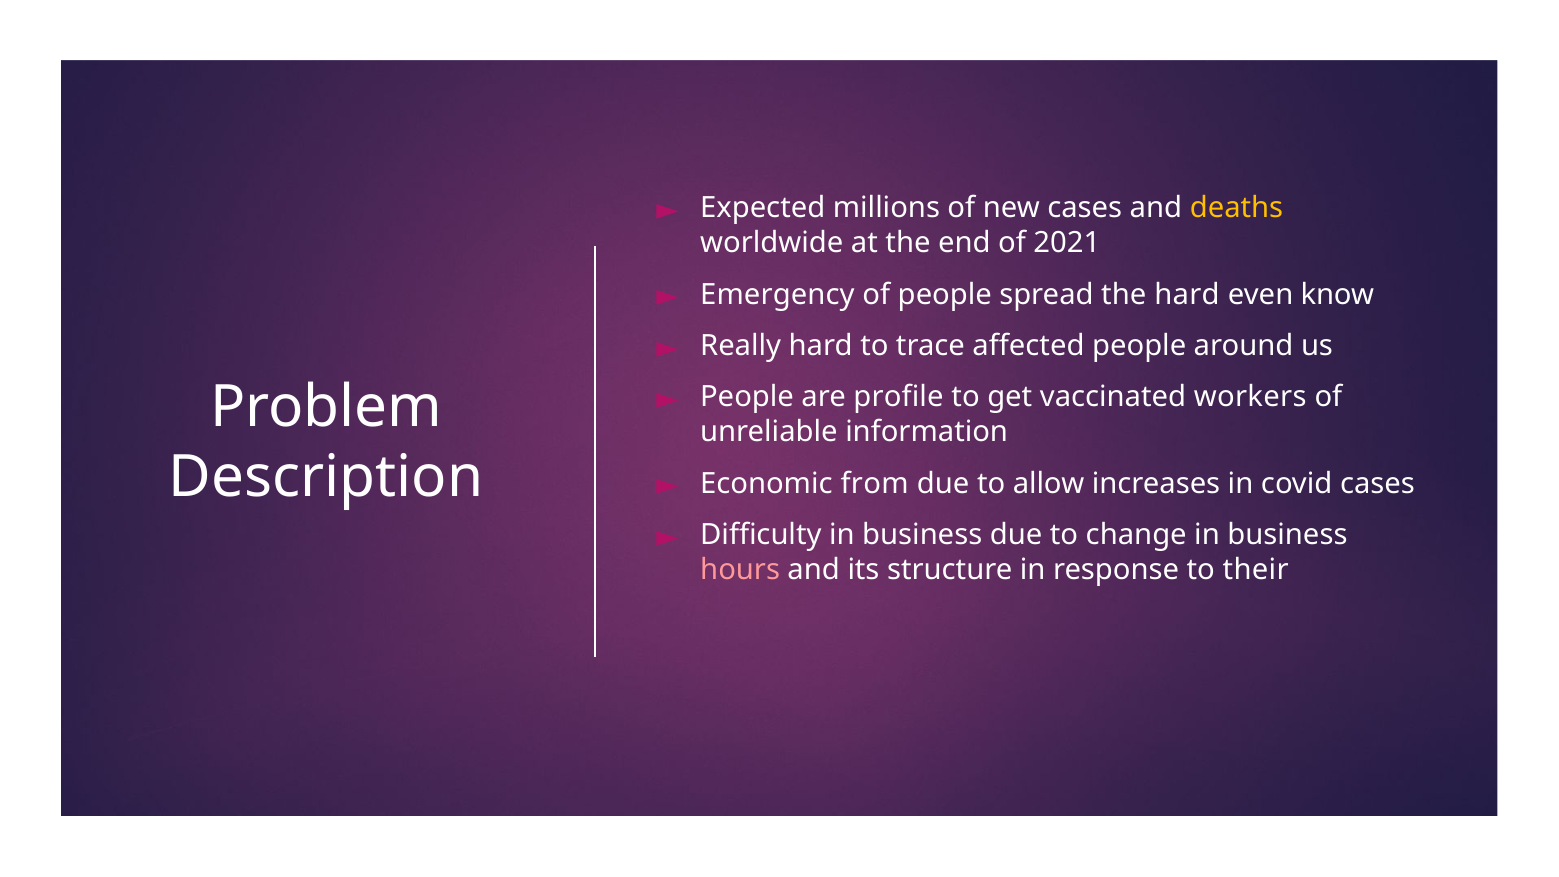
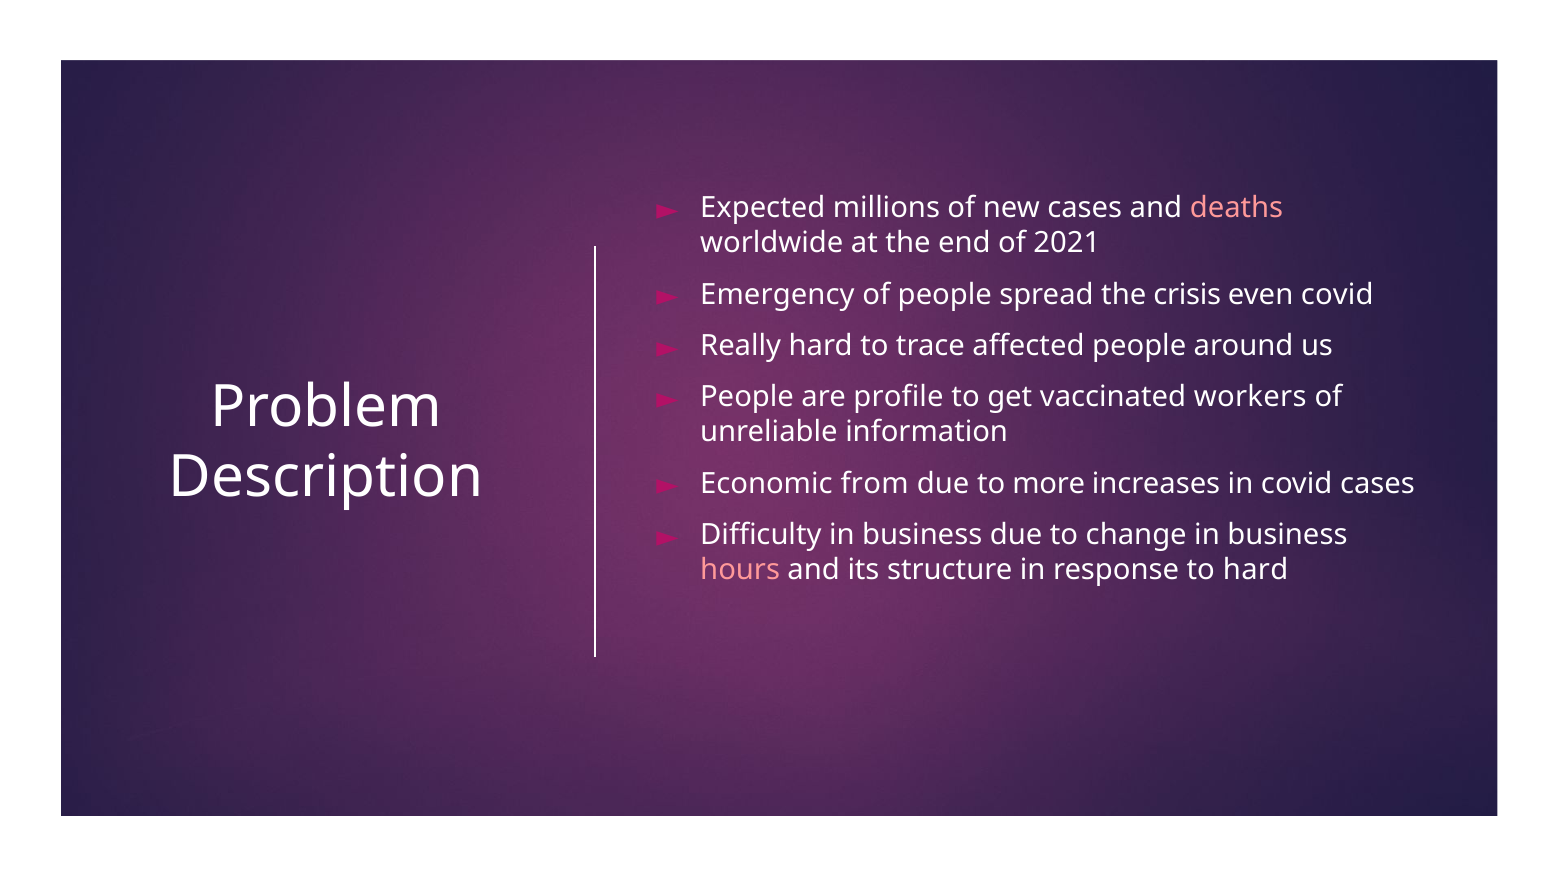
deaths colour: yellow -> pink (1237, 208)
the hard: hard -> crisis (1187, 295)
even know: know -> covid (1337, 295)
allow: allow -> more (1049, 484)
to their: their -> hard (1256, 570)
